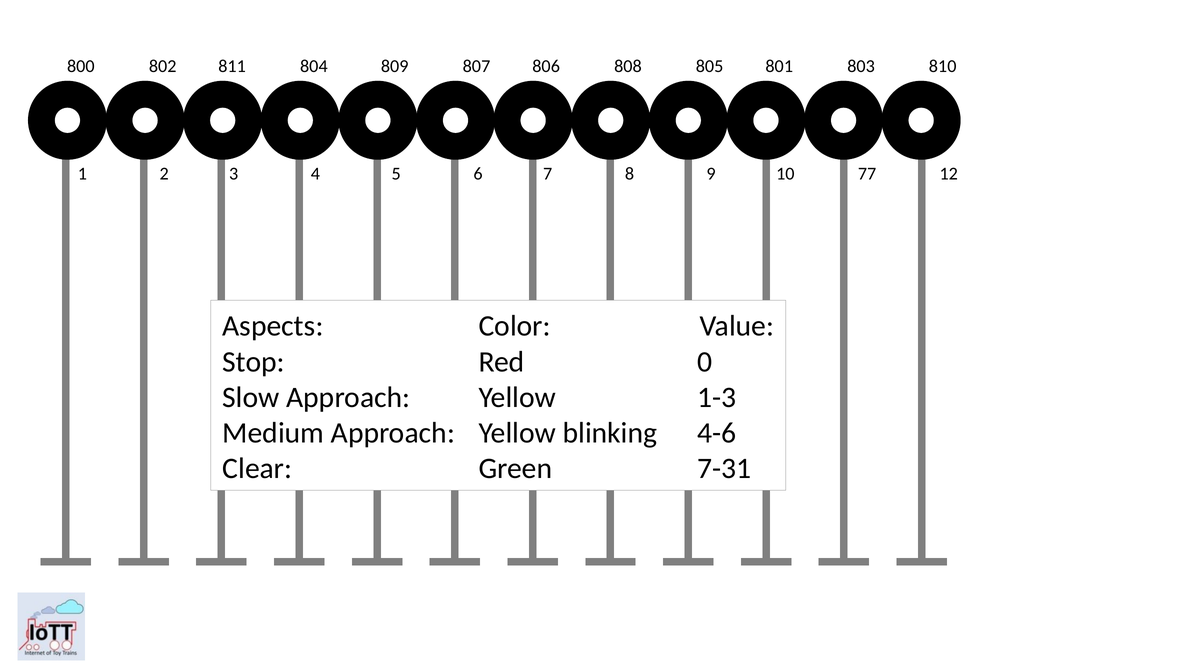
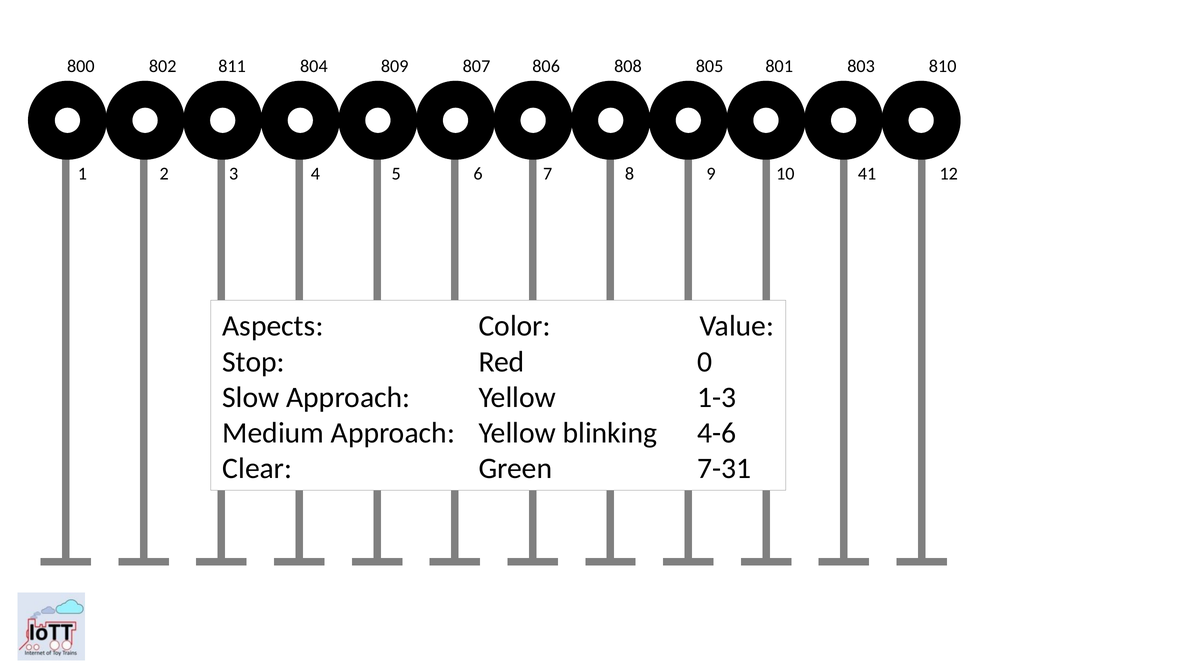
77: 77 -> 41 (867, 174)
